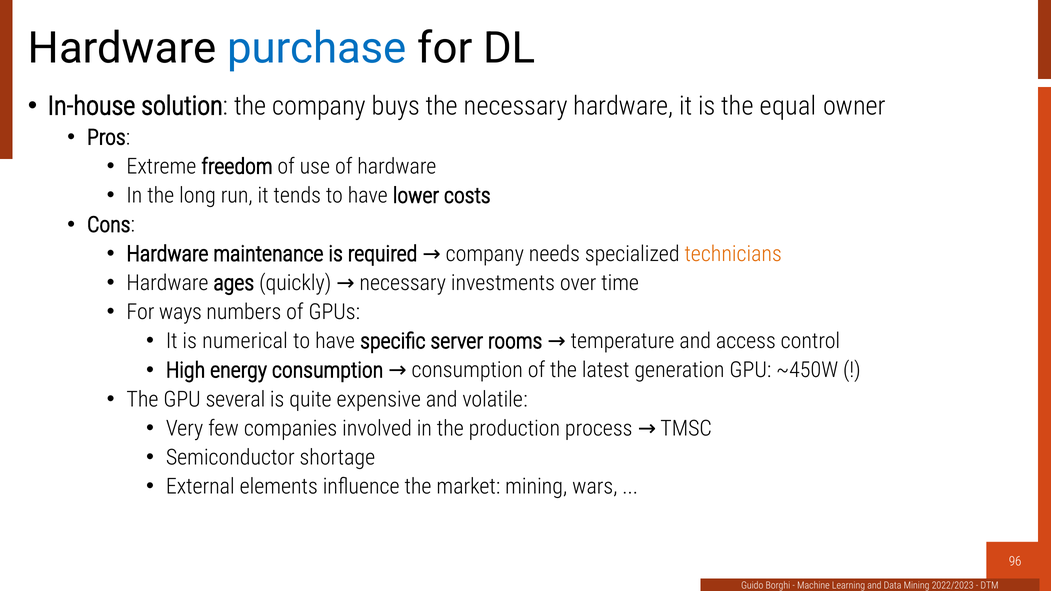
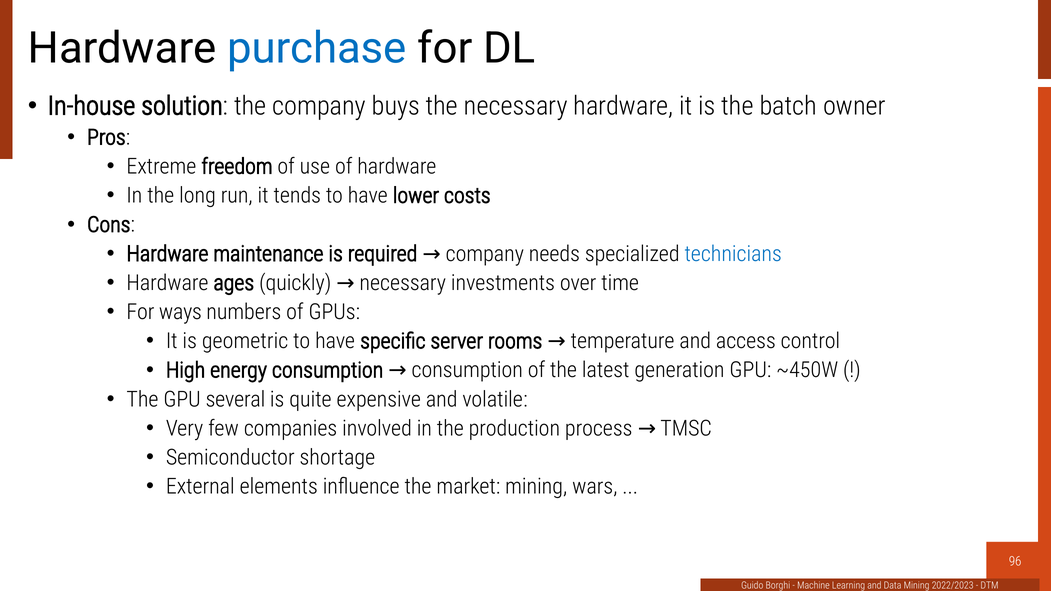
equal: equal -> batch (788, 106)
technicians colour: orange -> blue (733, 254)
numerical: numerical -> geometric (245, 341)
